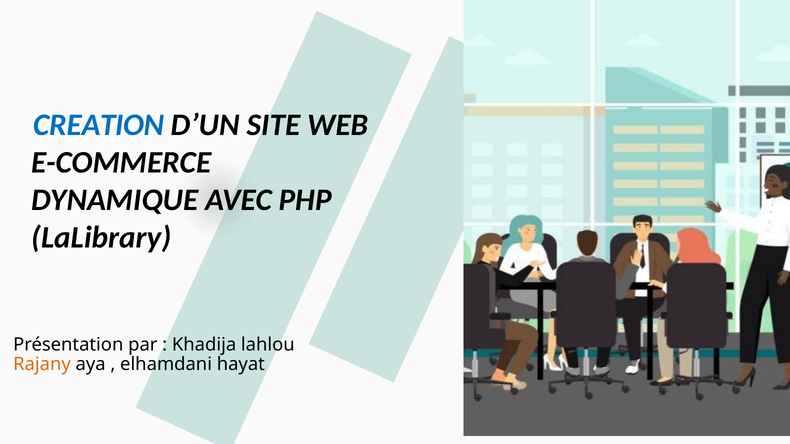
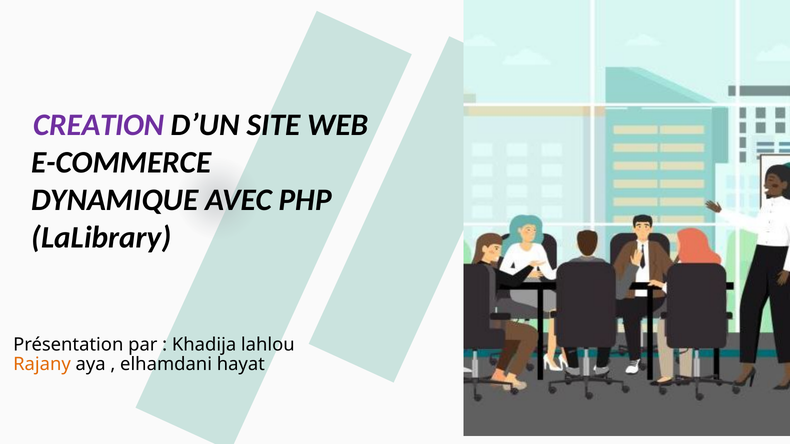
CREATION colour: blue -> purple (99, 125)
